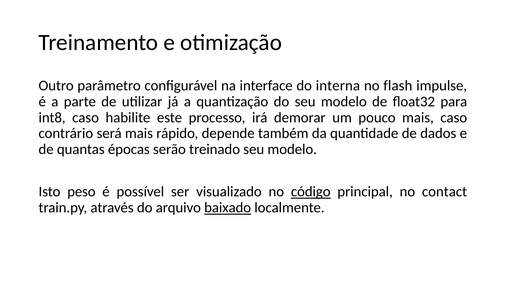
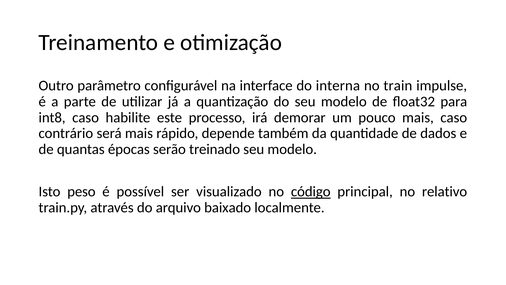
flash: flash -> train (398, 86)
contact: contact -> relativo (445, 192)
baixado underline: present -> none (228, 207)
